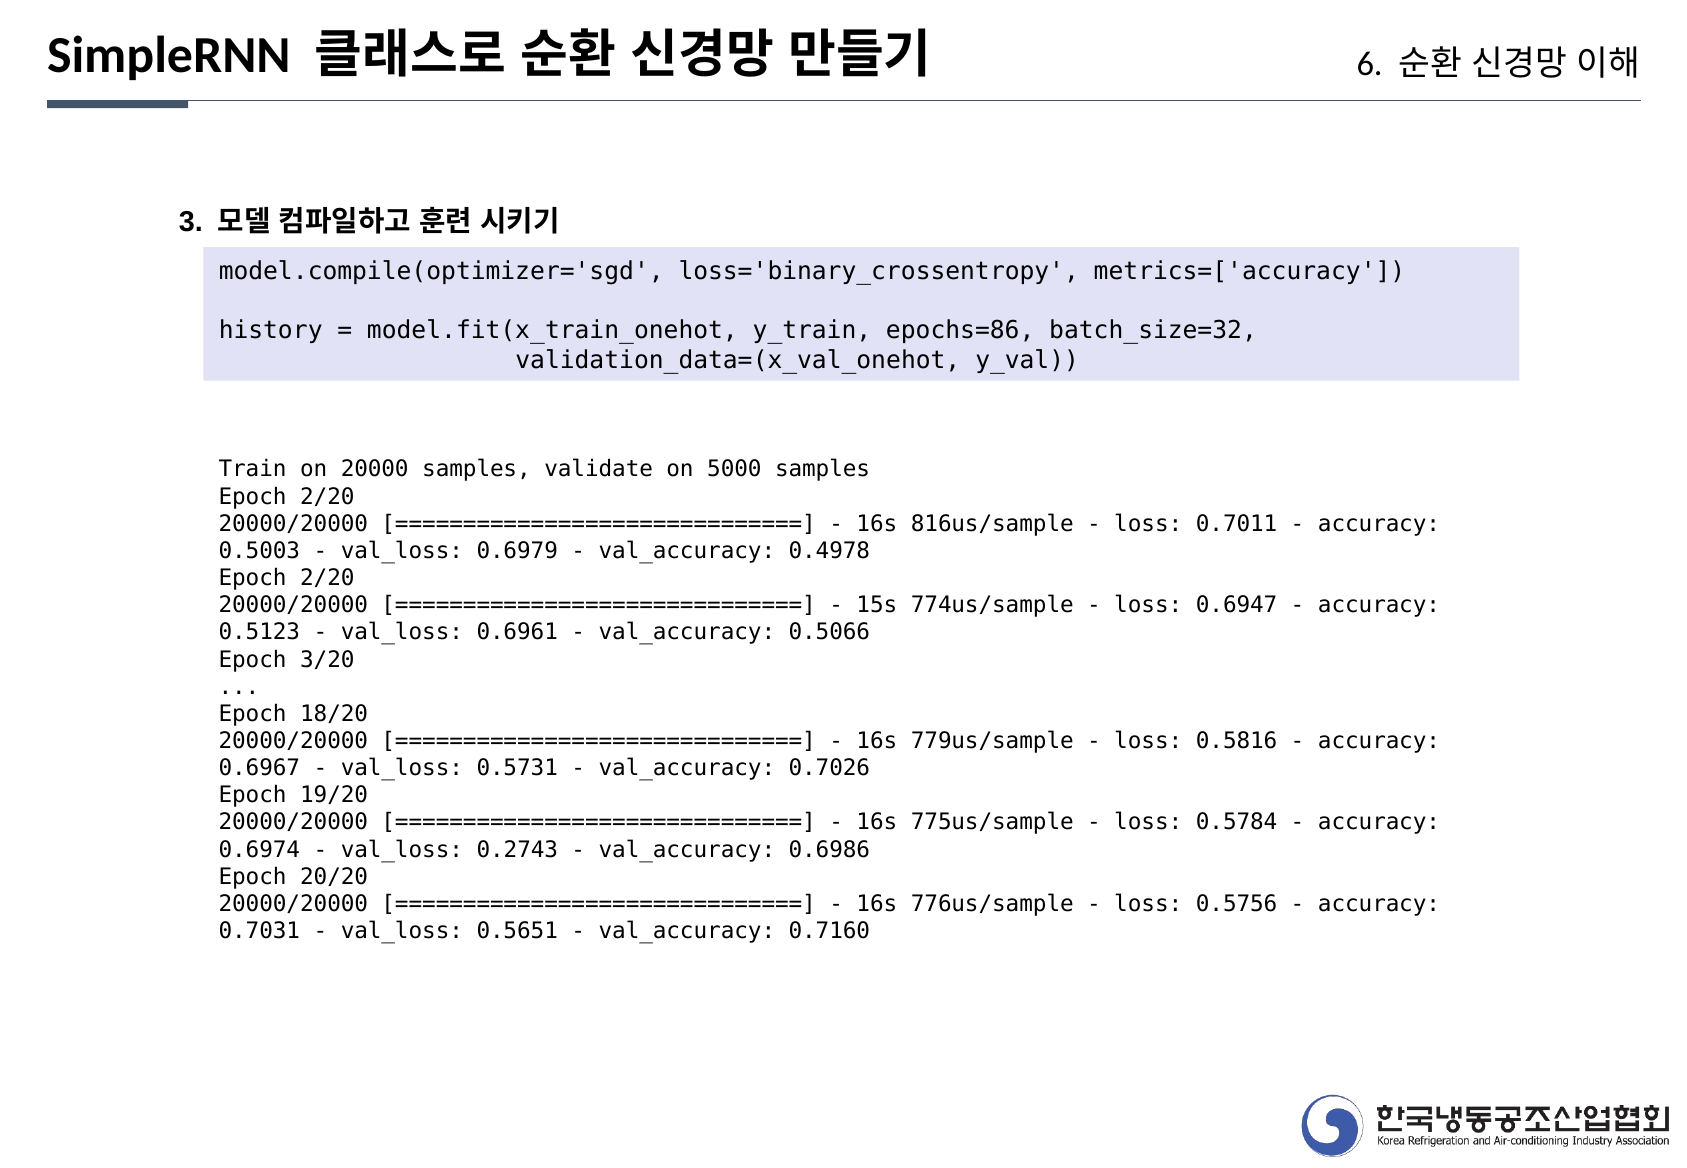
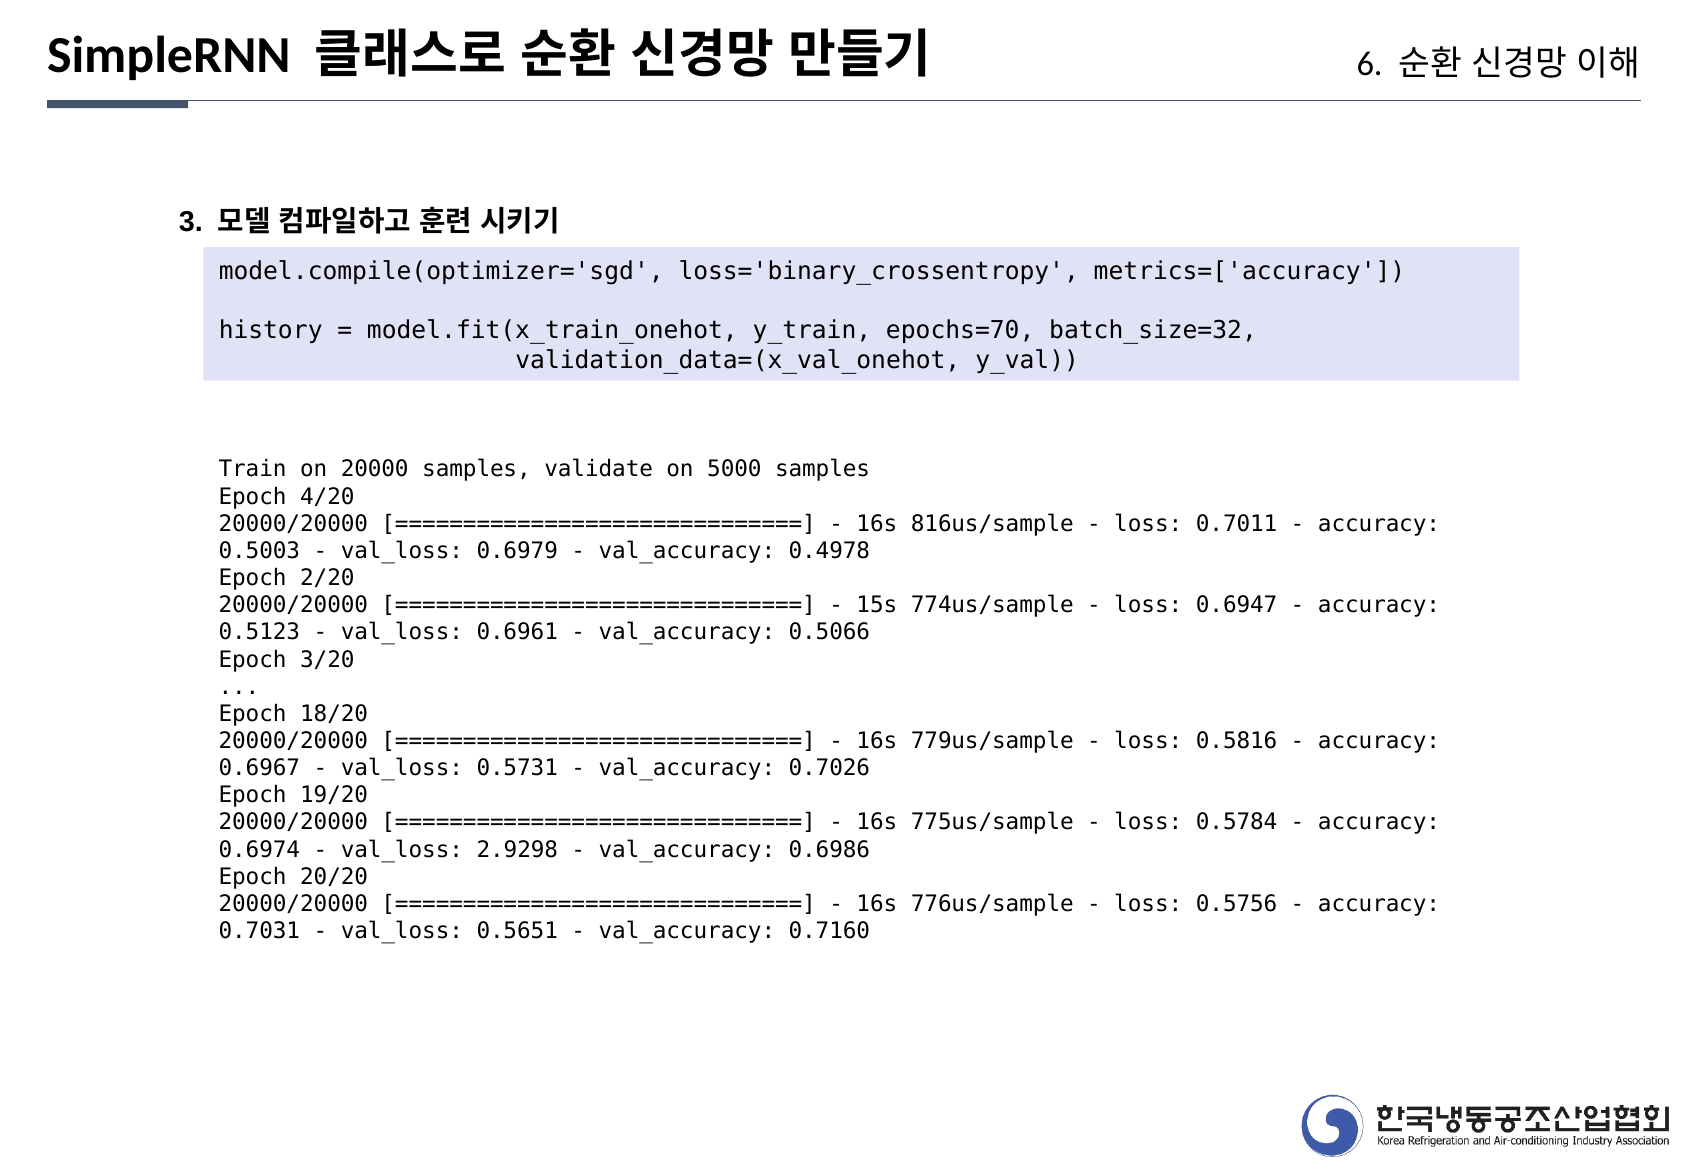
epochs=86: epochs=86 -> epochs=70 (960, 330)
2/20: 2/20 -> 4/20 (327, 497)
0.2743: 0.2743 -> 2.9298 (517, 850)
